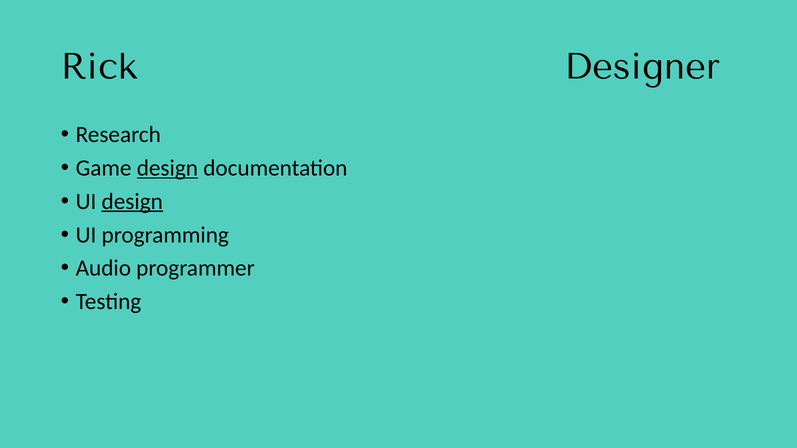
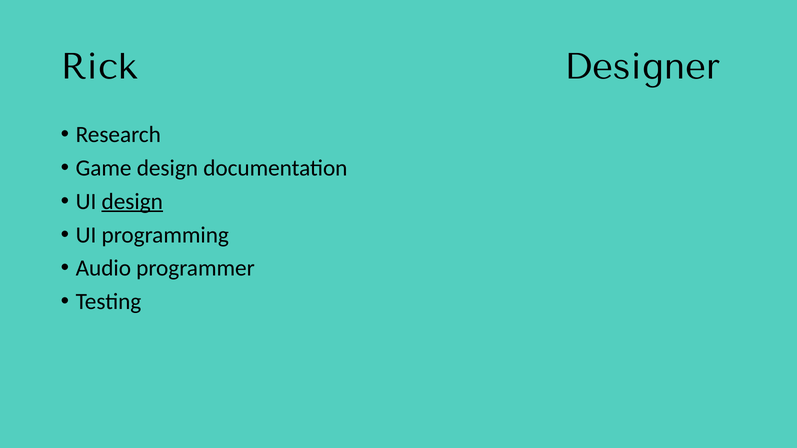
design underline: present -> none (167, 168)
